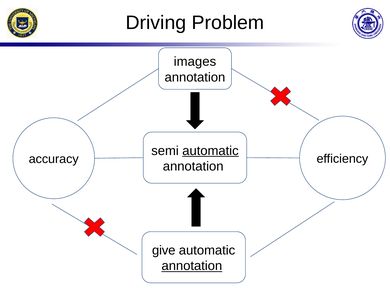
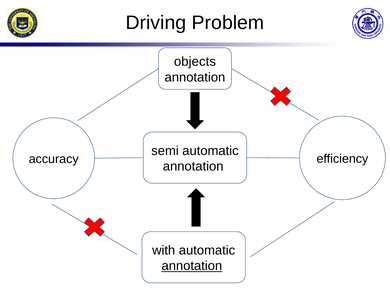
images: images -> objects (195, 62)
automatic underline: present -> none (210, 151)
give: give -> with (164, 251)
